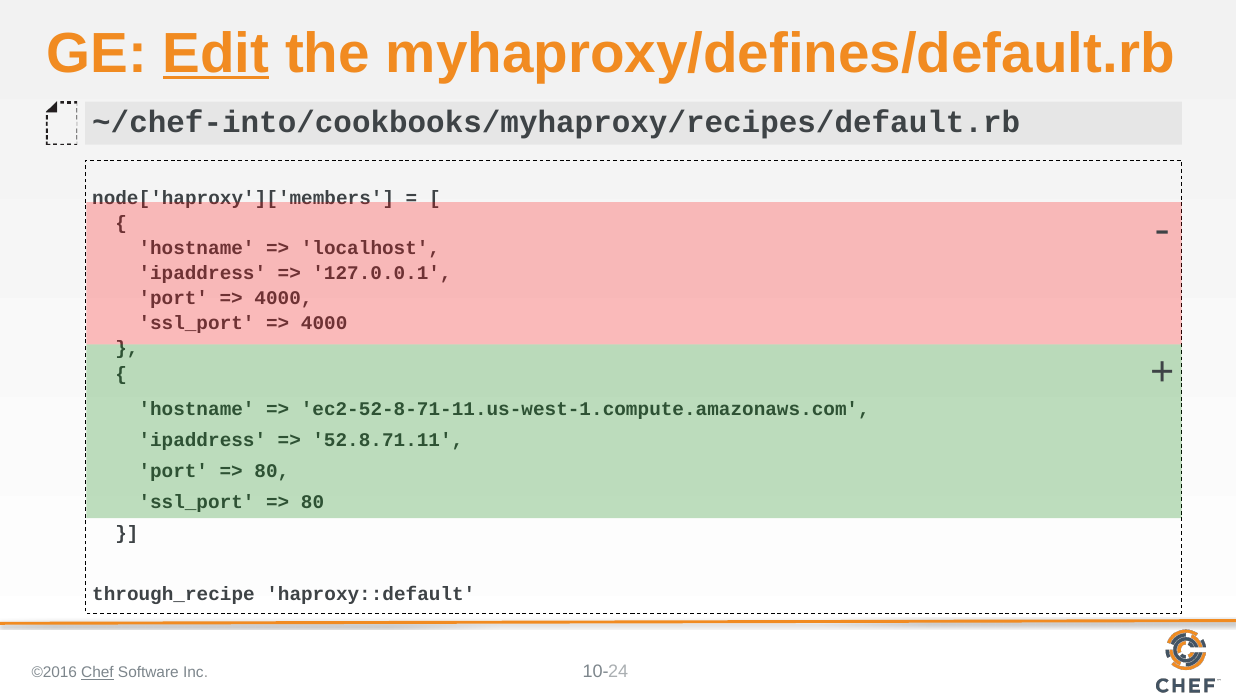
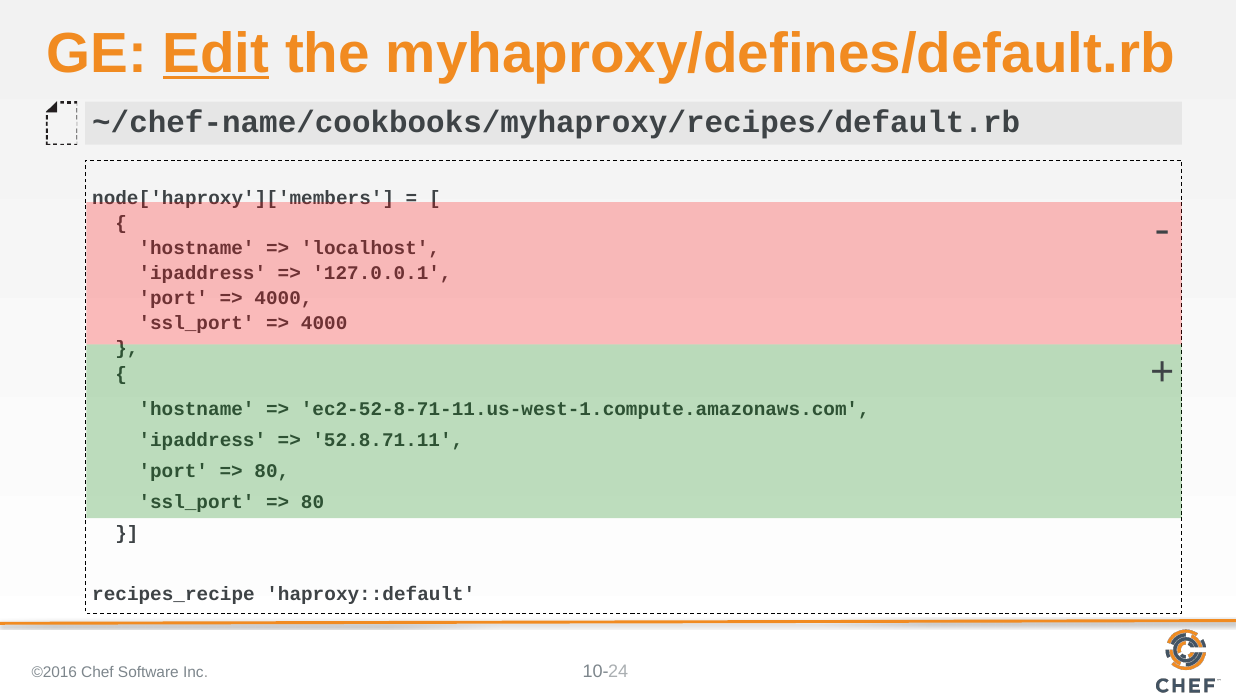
~/chef-into/cookbooks/myhaproxy/recipes/default.rb: ~/chef-into/cookbooks/myhaproxy/recipes/default.rb -> ~/chef-name/cookbooks/myhaproxy/recipes/default.rb (556, 122)
through_recipe: through_recipe -> recipes_recipe (173, 595)
Chef underline: present -> none (97, 673)
